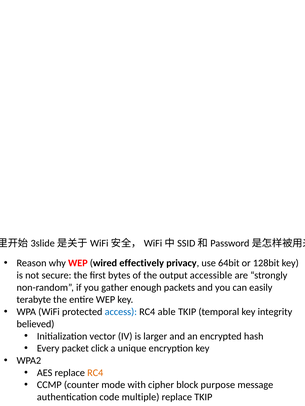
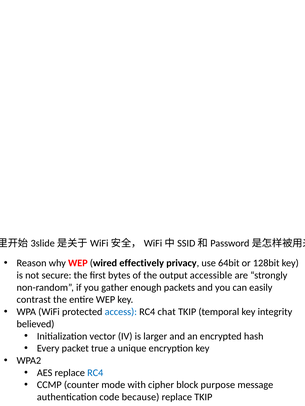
terabyte: terabyte -> contrast (34, 300)
able: able -> chat (167, 312)
click: click -> true (100, 349)
RC4 colour: orange -> blue (95, 373)
multiple: multiple -> because (141, 398)
